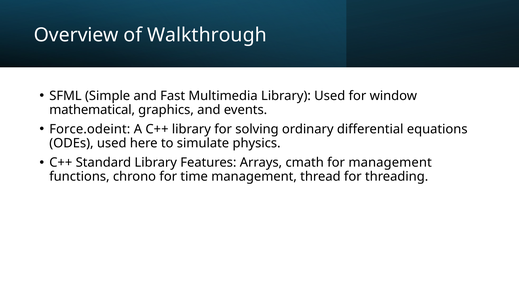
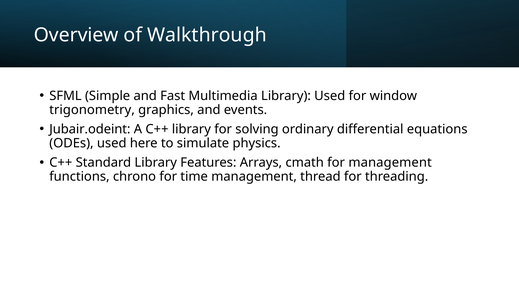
mathematical: mathematical -> trigonometry (92, 110)
Force.odeint: Force.odeint -> Jubair.odeint (90, 129)
